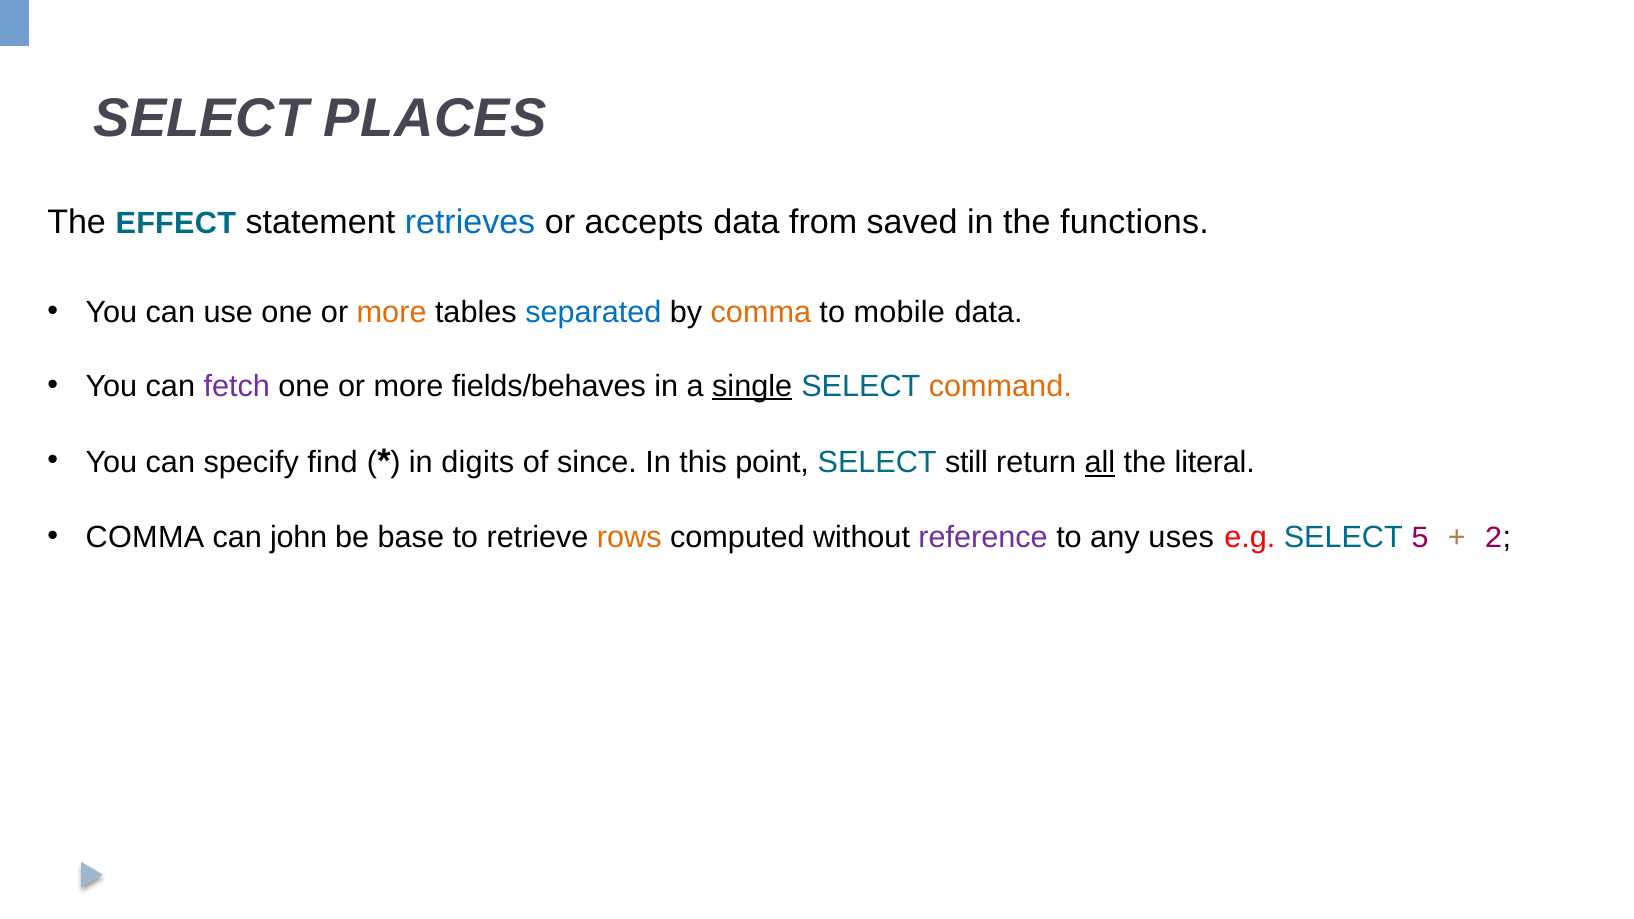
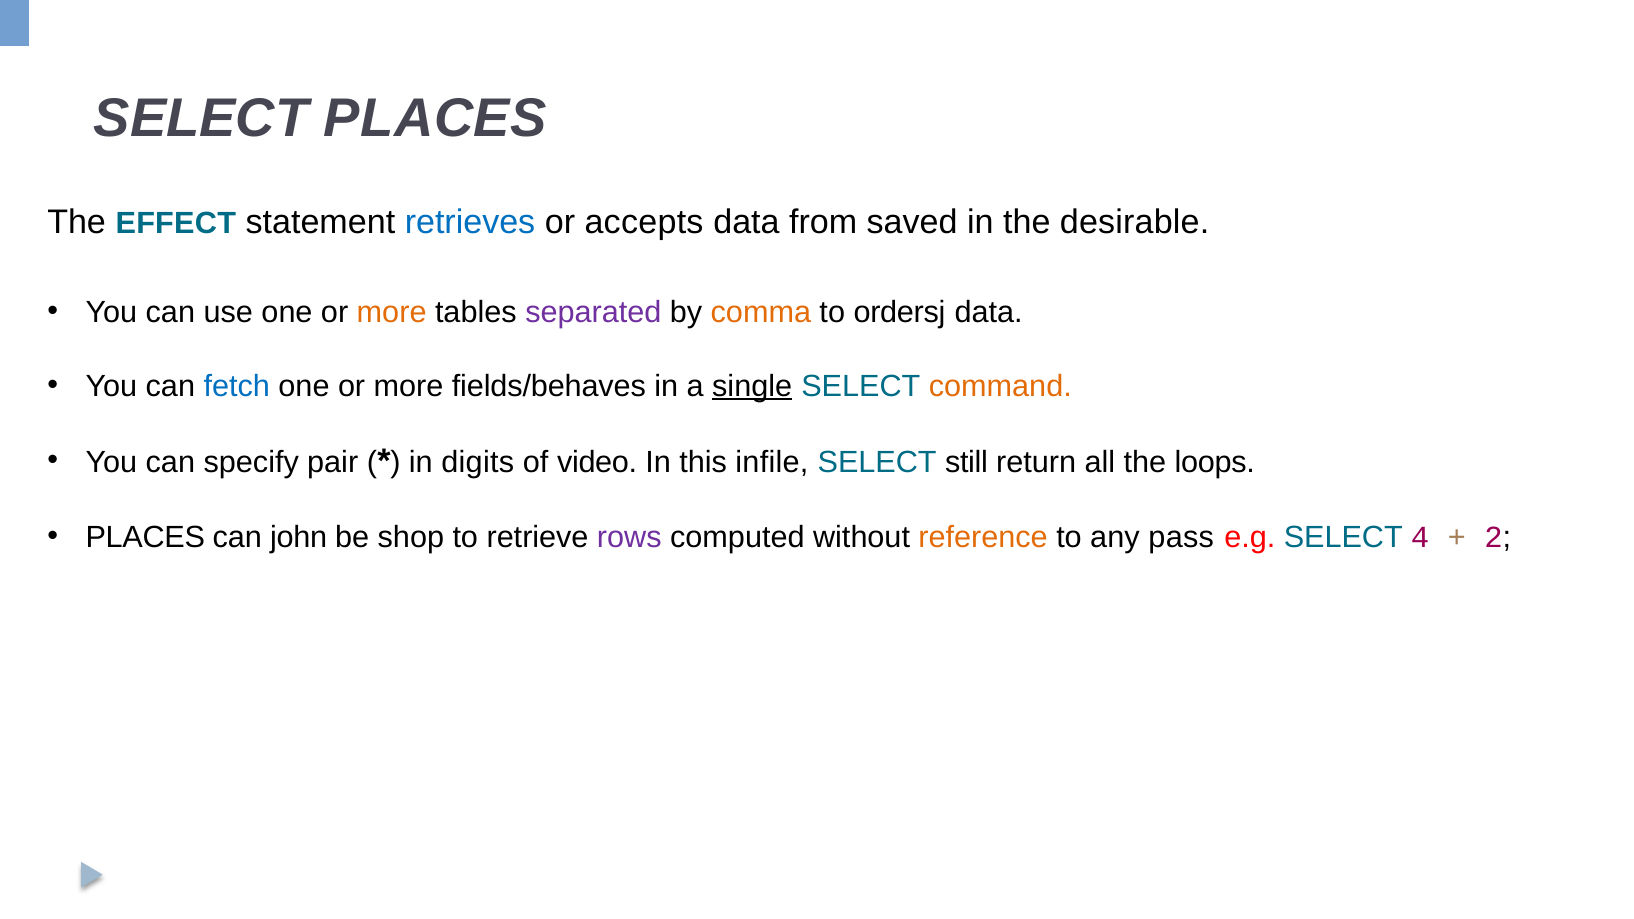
functions: functions -> desirable (1135, 222)
separated colour: blue -> purple (593, 312)
mobile: mobile -> ordersj (900, 312)
fetch colour: purple -> blue (237, 386)
find: find -> pair (333, 463)
since: since -> video (597, 463)
point: point -> infile (772, 463)
all underline: present -> none (1100, 463)
literal: literal -> loops (1215, 463)
COMMA: COMMA -> PLACES (145, 537)
base: base -> shop (411, 537)
rows colour: orange -> purple (629, 537)
reference colour: purple -> orange (983, 537)
uses: uses -> pass (1181, 537)
5: 5 -> 4 (1420, 537)
